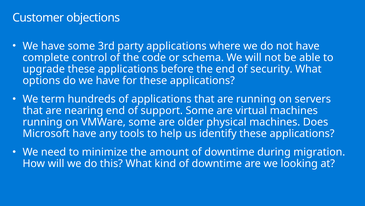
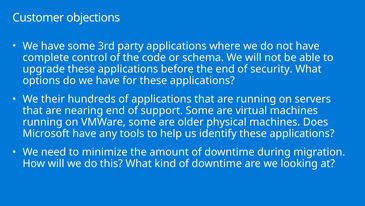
term: term -> their (53, 99)
